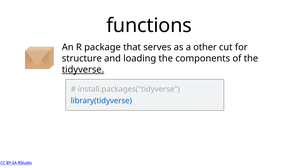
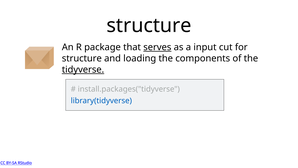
functions: functions -> structure (149, 26)
serves underline: none -> present (157, 47)
other: other -> input (205, 47)
